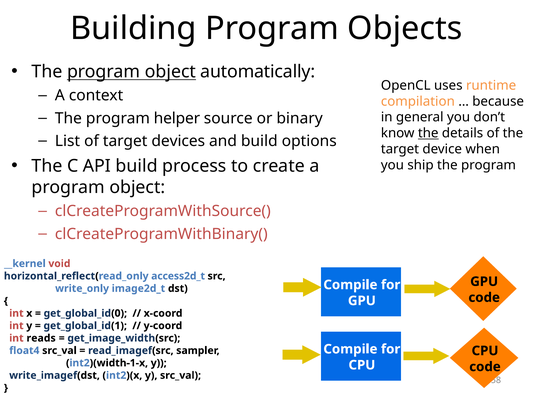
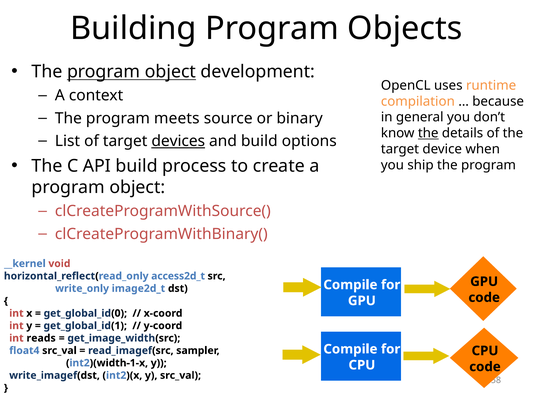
automatically: automatically -> development (258, 72)
helper: helper -> meets (177, 119)
devices underline: none -> present (178, 141)
